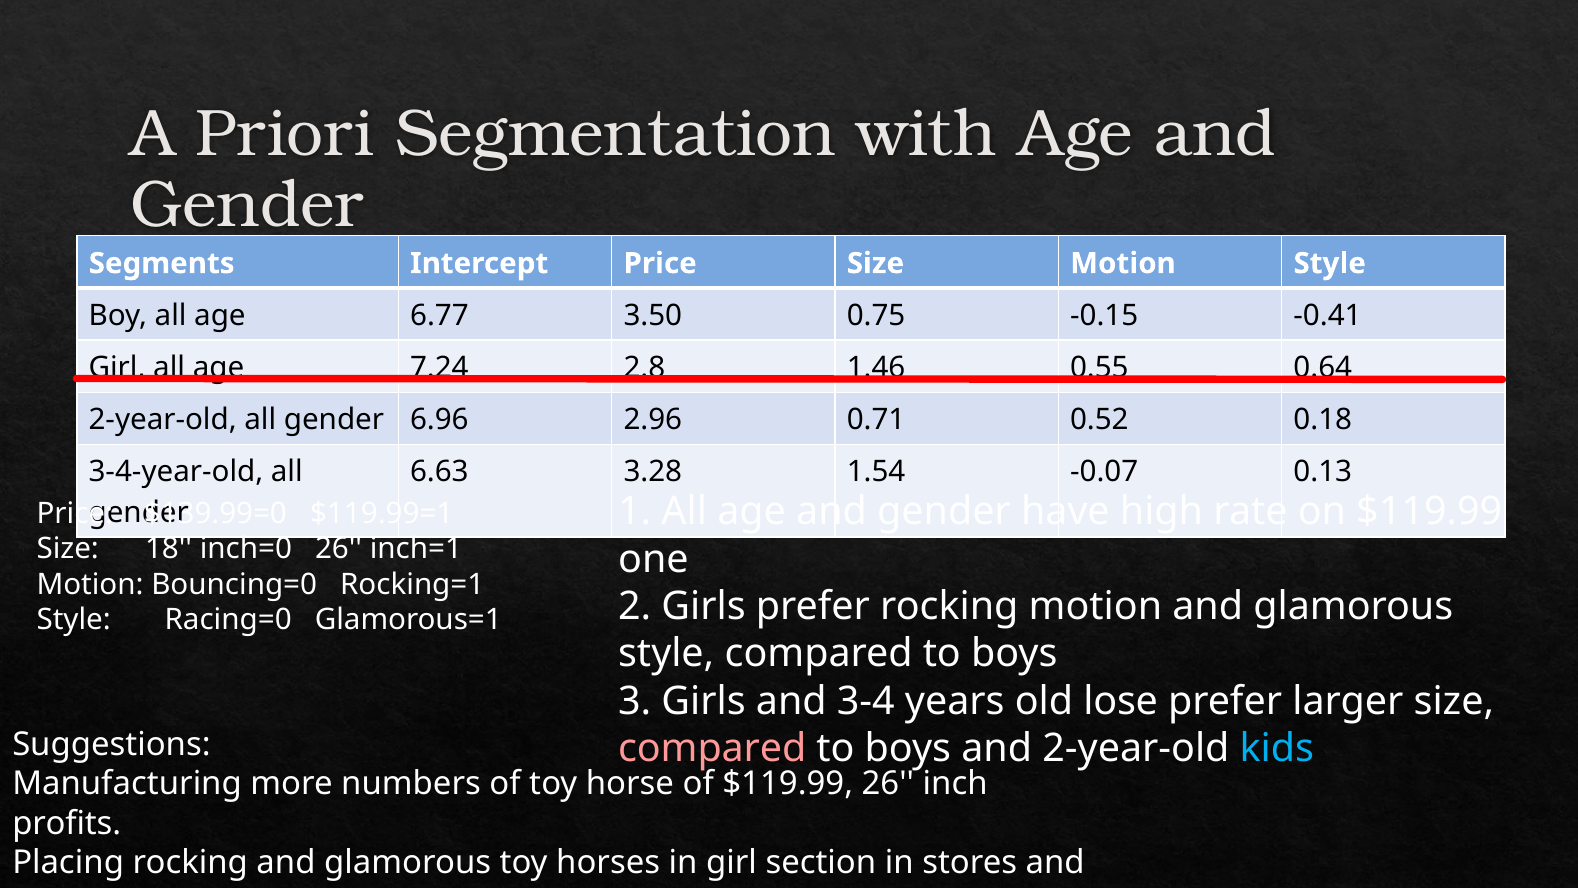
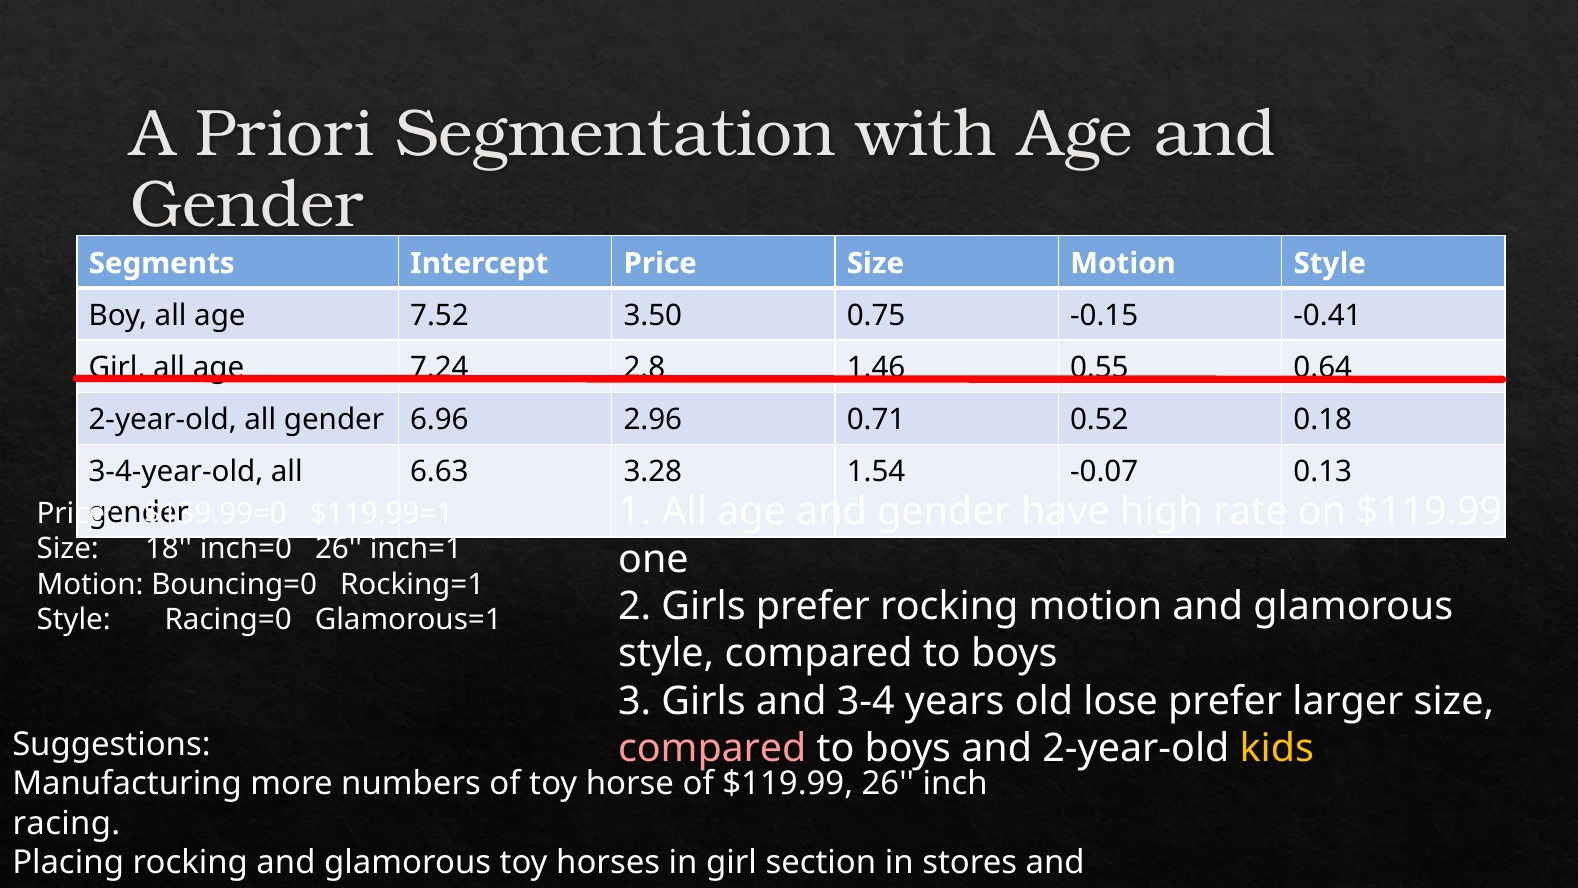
6.77: 6.77 -> 7.52 (439, 315)
kids colour: light blue -> yellow (1277, 748)
profits: profits -> racing (66, 823)
